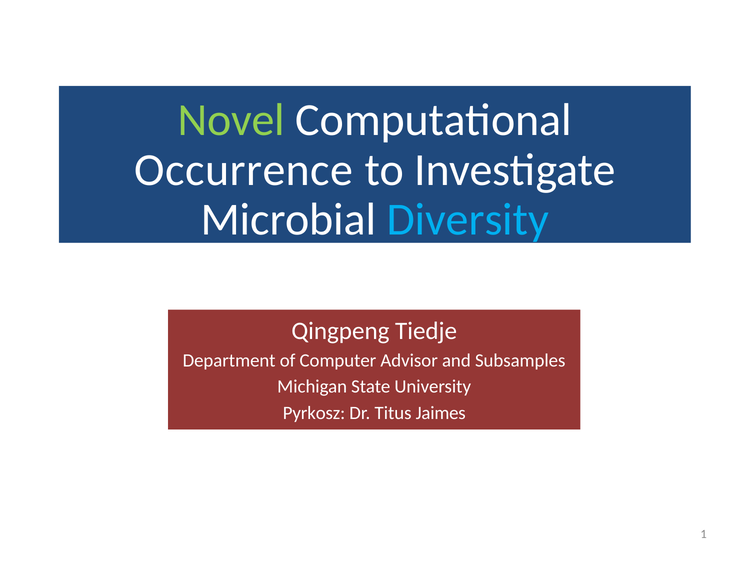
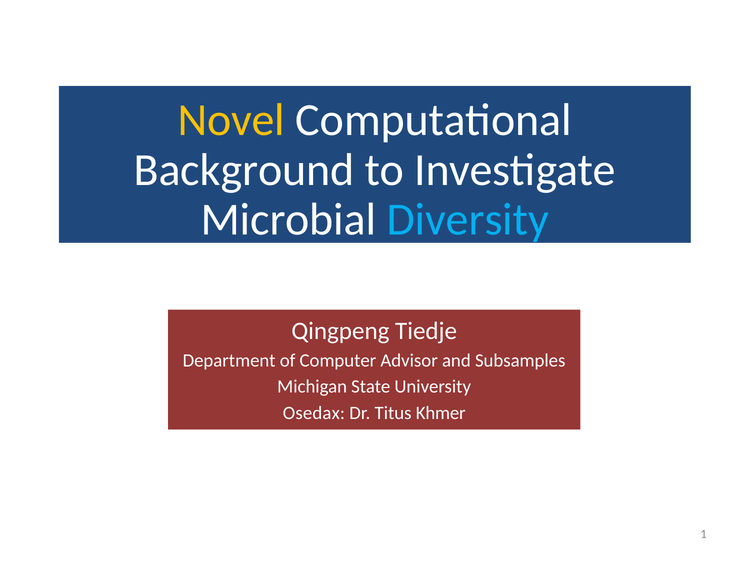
Novel colour: light green -> yellow (231, 120)
Occurrence: Occurrence -> Background (244, 170)
Pyrkosz: Pyrkosz -> Osedax (314, 413)
Jaimes: Jaimes -> Khmer (441, 413)
